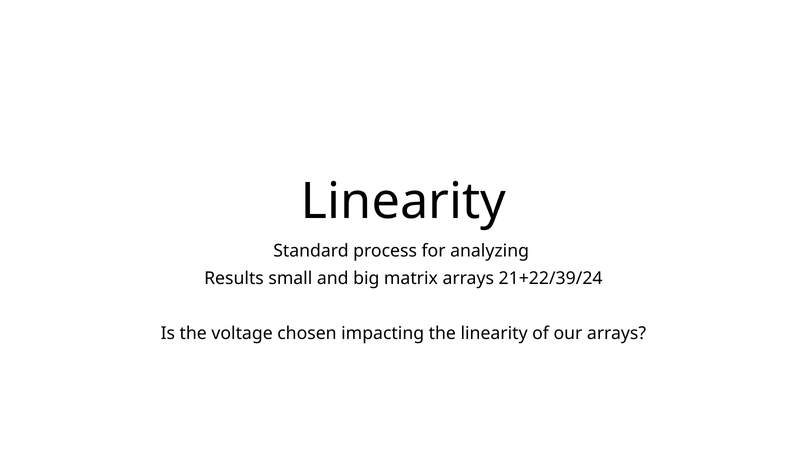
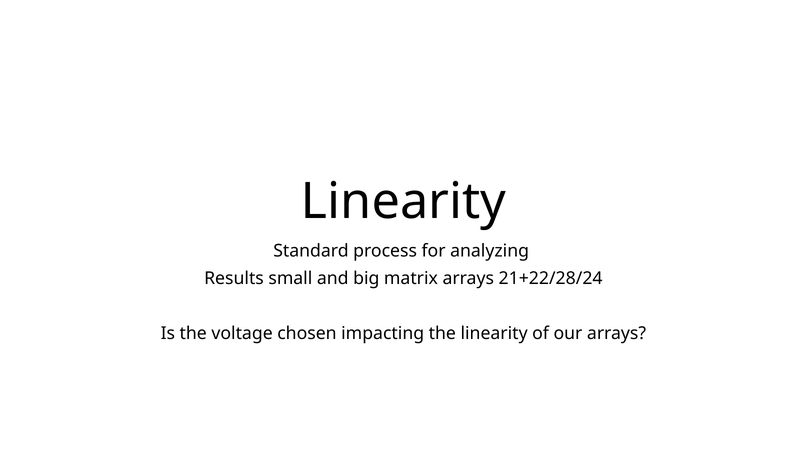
21+22/39/24: 21+22/39/24 -> 21+22/28/24 (551, 278)
